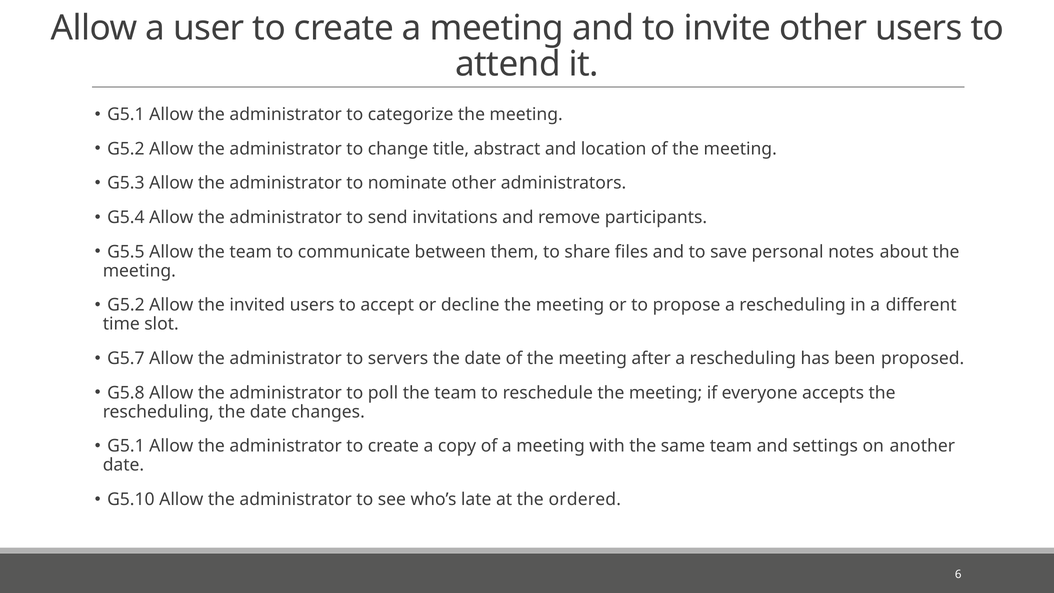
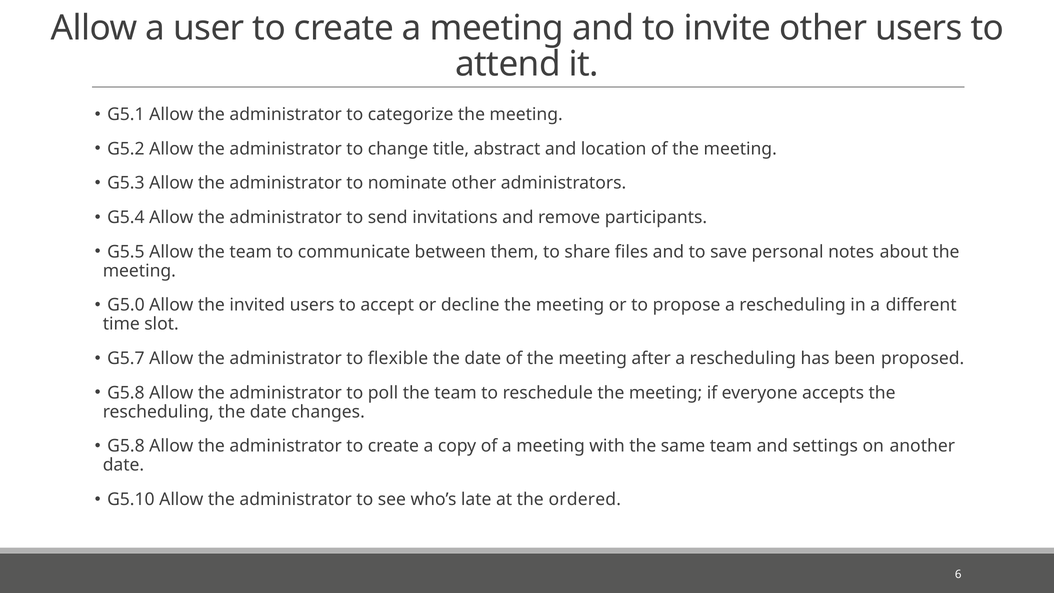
G5.2: G5.2 -> G5.0 (126, 305)
servers: servers -> flexible (398, 358)
G5.1: G5.1 -> G5.8 (126, 446)
